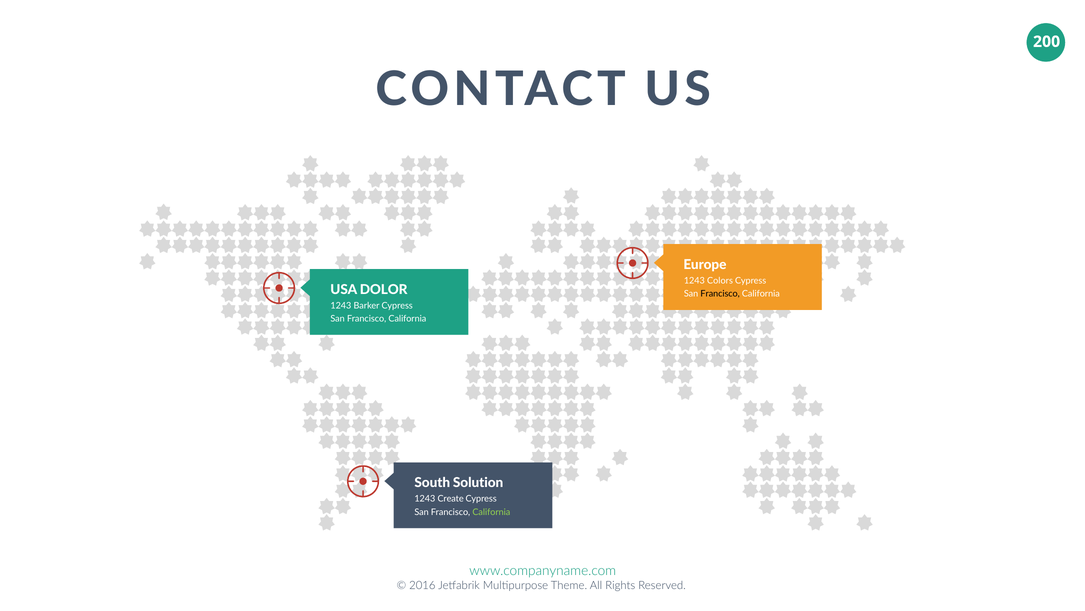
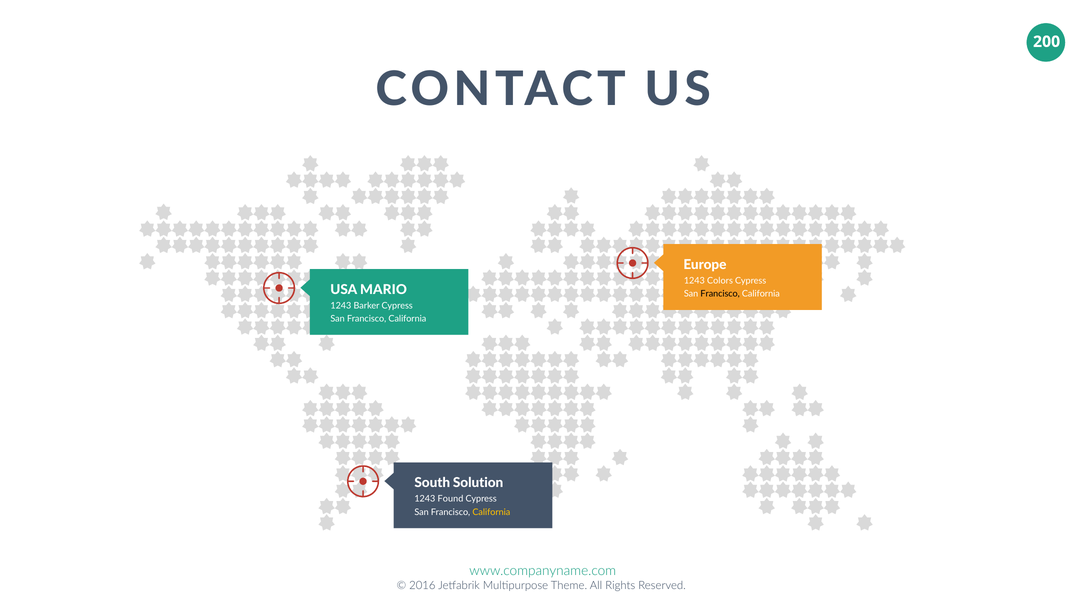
DOLOR: DOLOR -> MARIO (383, 289)
Create: Create -> Found (450, 498)
California colour: light green -> yellow (491, 512)
